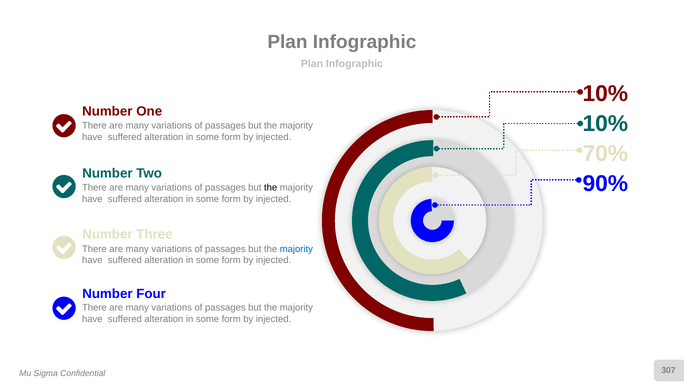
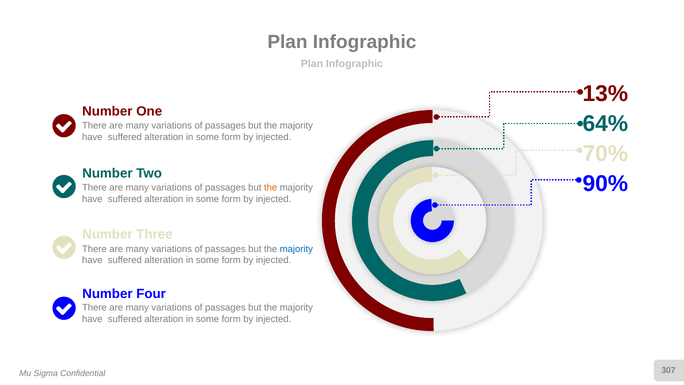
10%: 10% -> 13% (605, 94)
10%: 10% -> 64% (605, 123)
the colour: black -> orange (271, 188)
